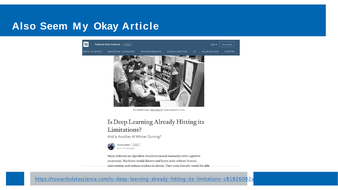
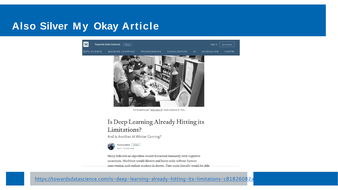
Seem: Seem -> Silver (54, 26)
